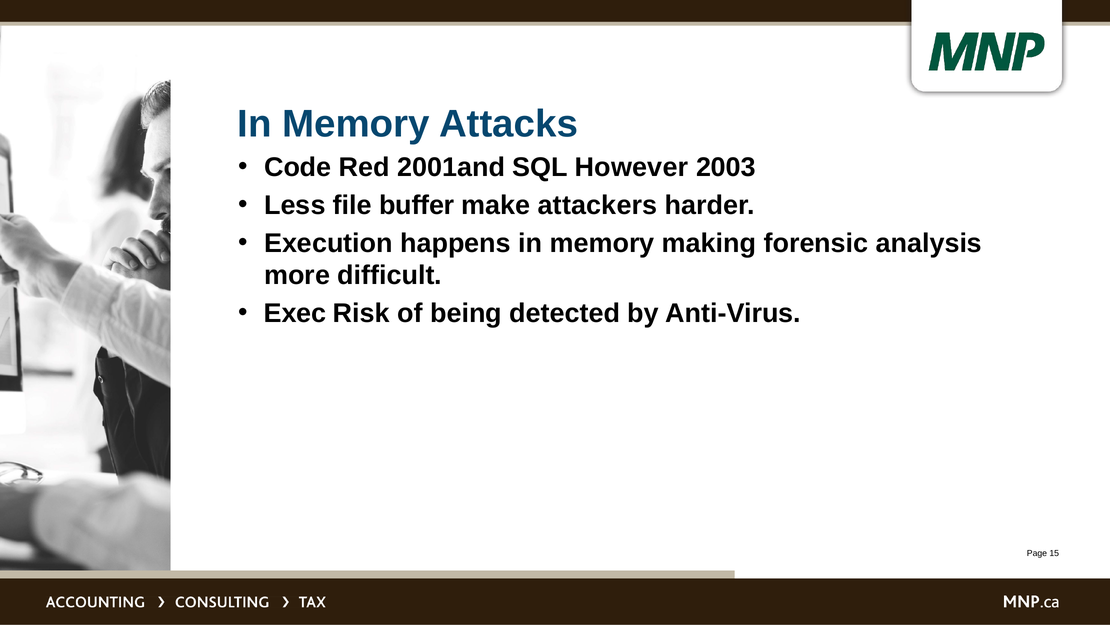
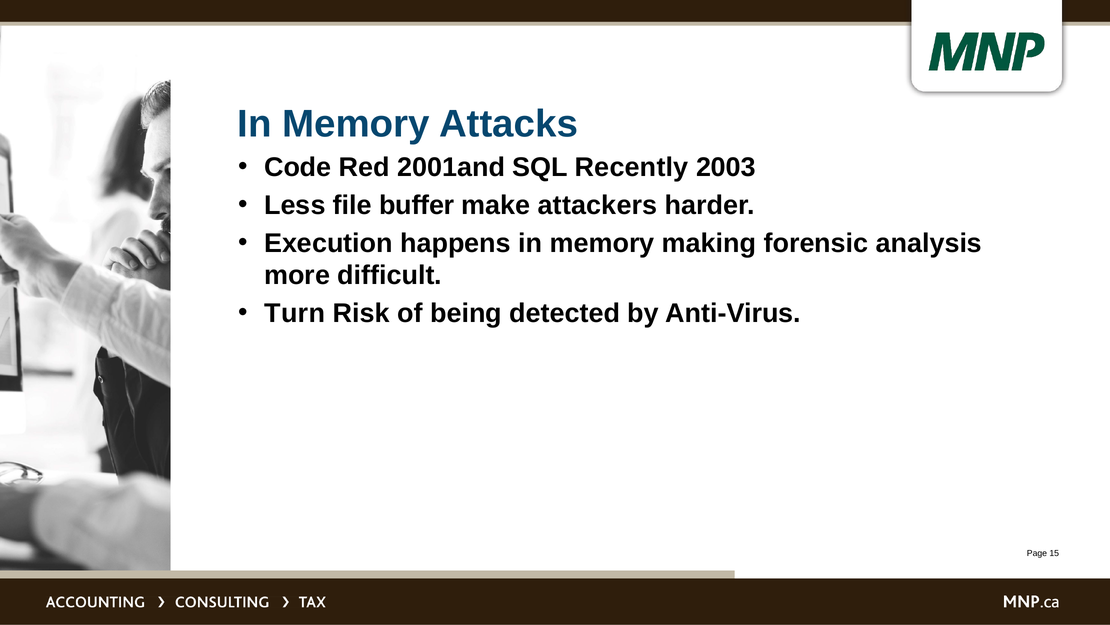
However: However -> Recently (632, 167)
Exec: Exec -> Turn (295, 313)
